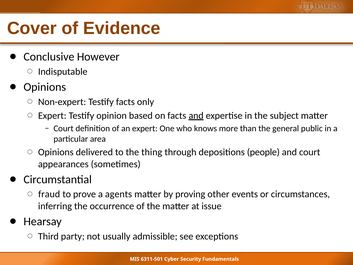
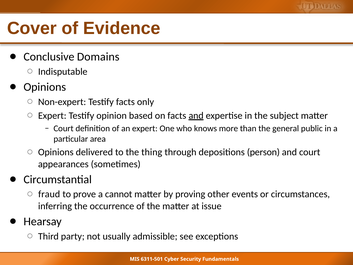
However: However -> Domains (98, 57)
people: people -> person (263, 152)
agents: agents -> cannot (119, 194)
